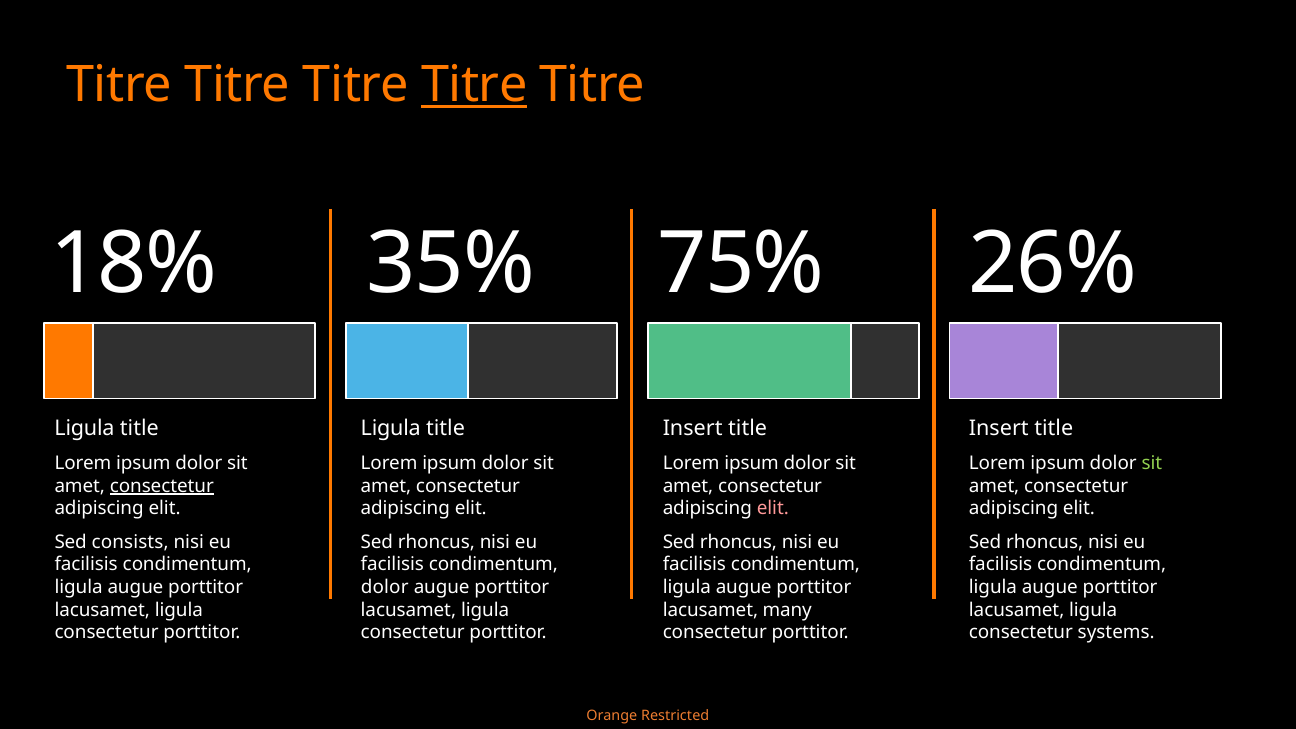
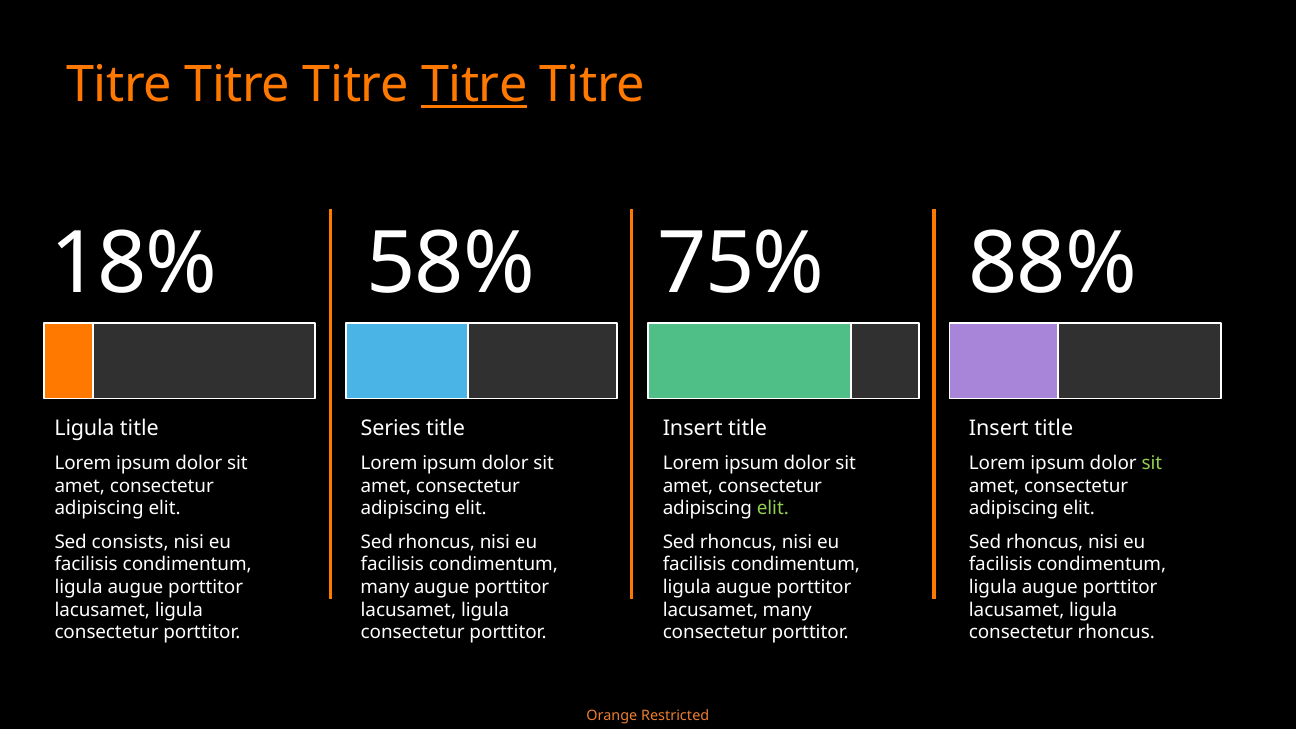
35%: 35% -> 58% (451, 264)
26%: 26% -> 88% (1053, 264)
Ligula: Ligula -> Series (391, 428)
consectetur underline: present -> none (162, 486)
elit colour: pink -> light green (773, 508)
dolor: dolor -> many (385, 587)
consectetur systems: systems -> rhoncus (1116, 633)
